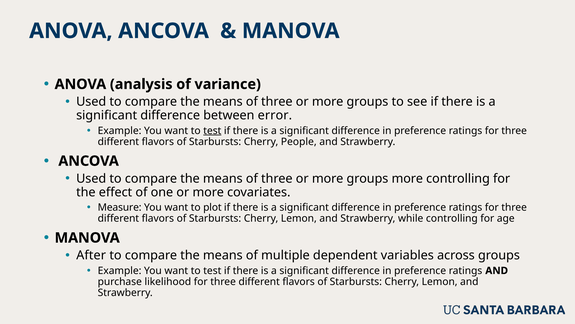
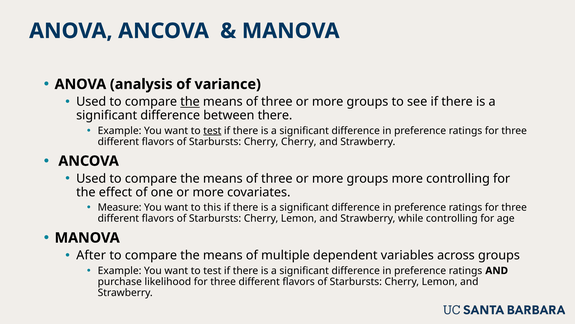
the underline: none -> present (190, 102)
between error: error -> there (275, 115)
Cherry People: People -> Cherry (299, 142)
plot: plot -> this (212, 207)
